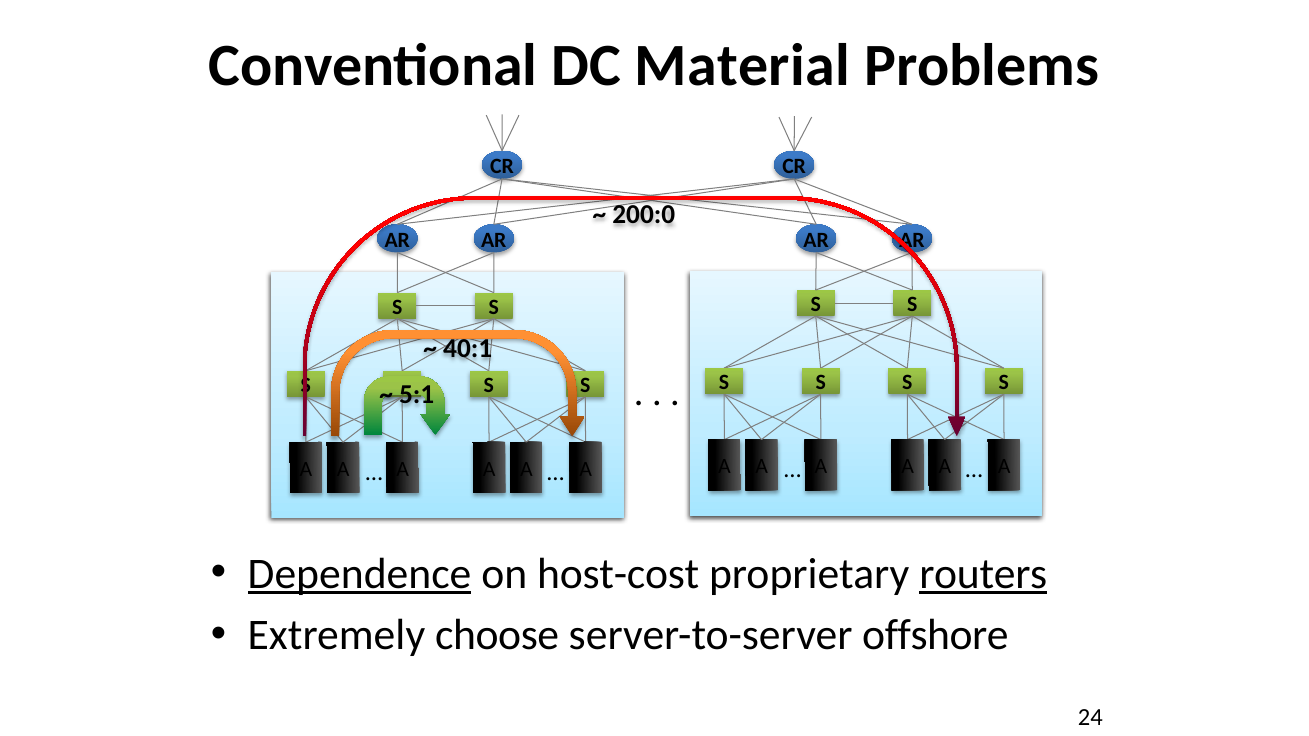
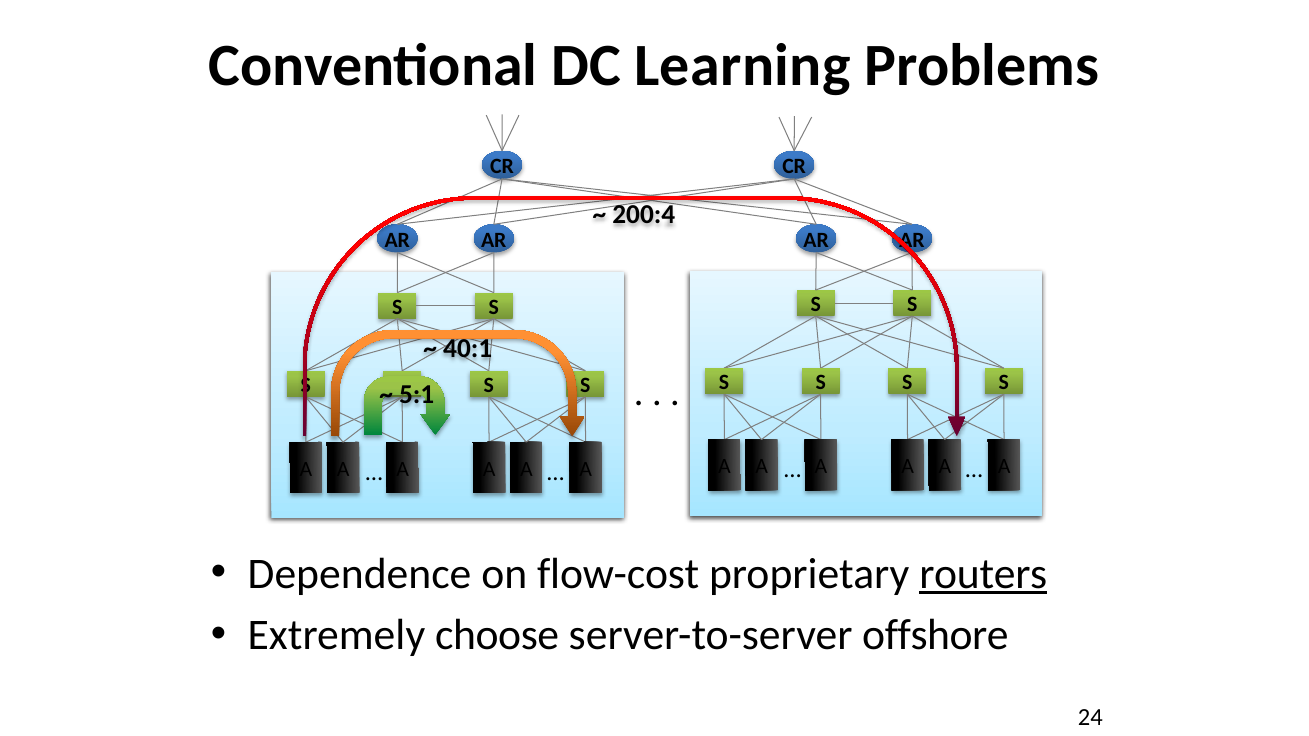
Material: Material -> Learning (742, 66)
200:0: 200:0 -> 200:4 (644, 215)
Dependence underline: present -> none (360, 574)
host-cost: host-cost -> flow-cost (618, 574)
